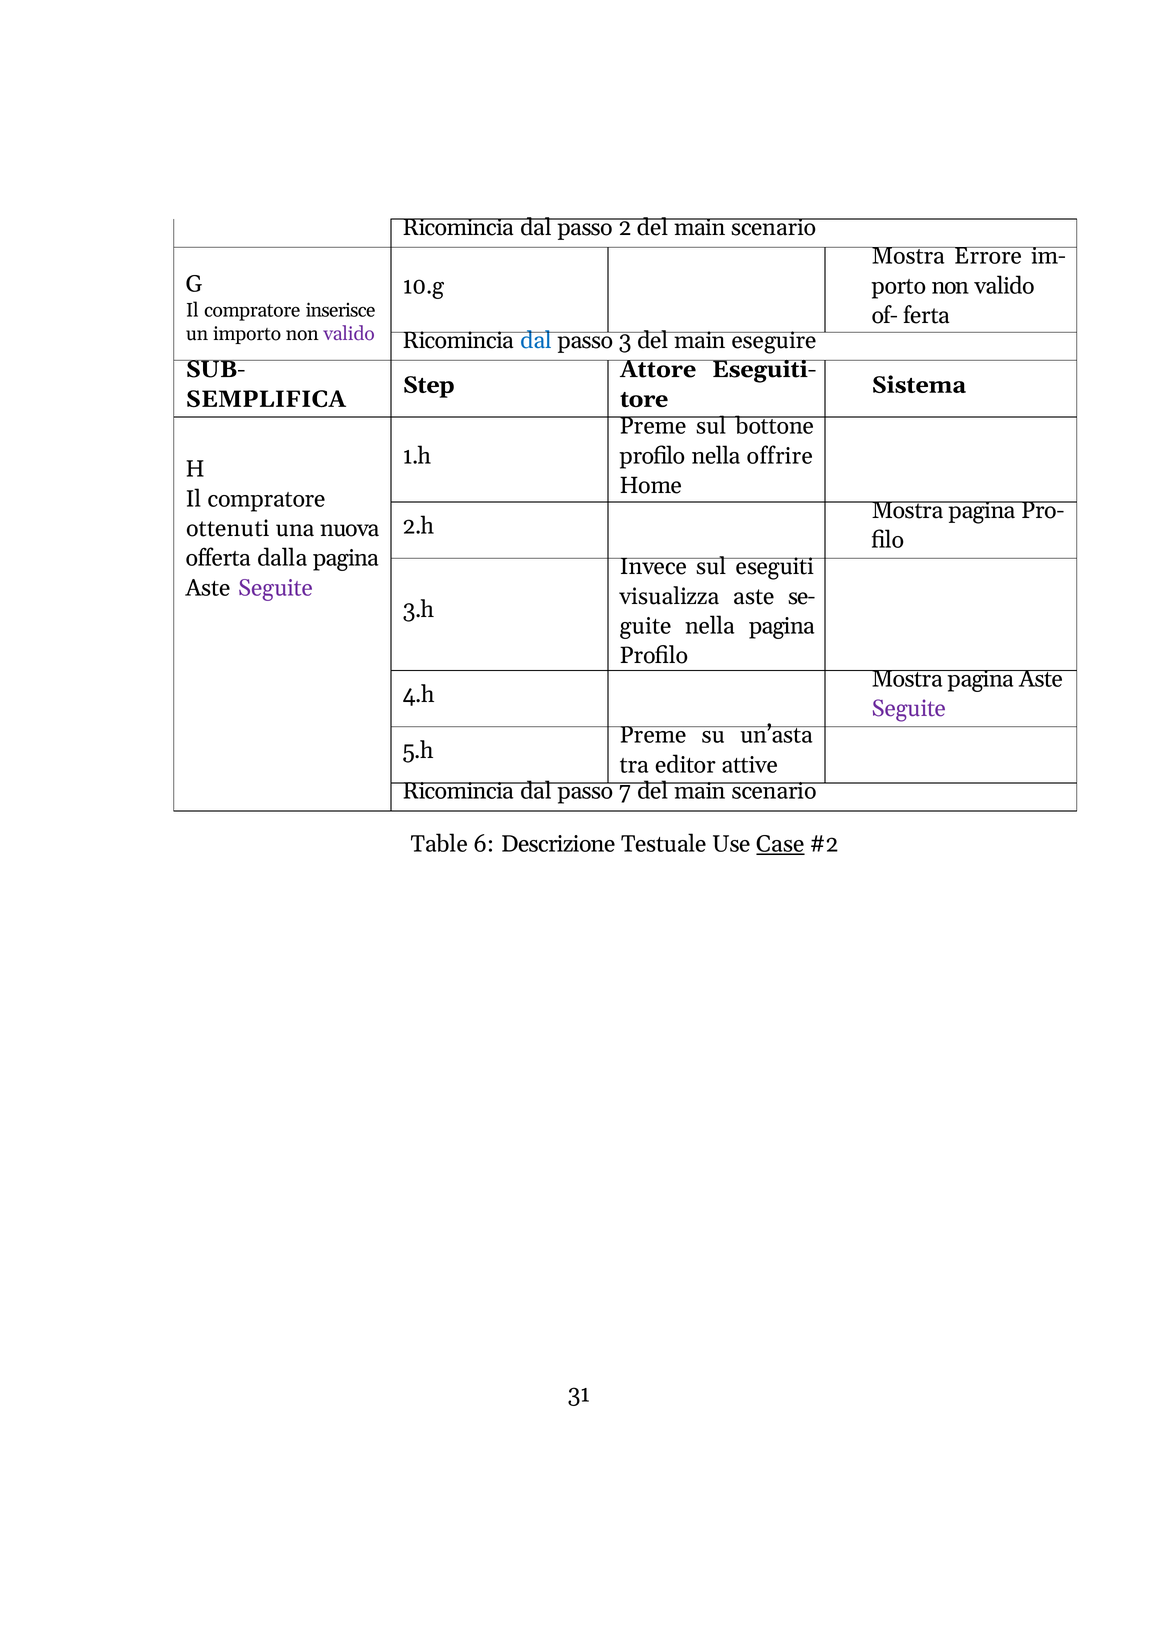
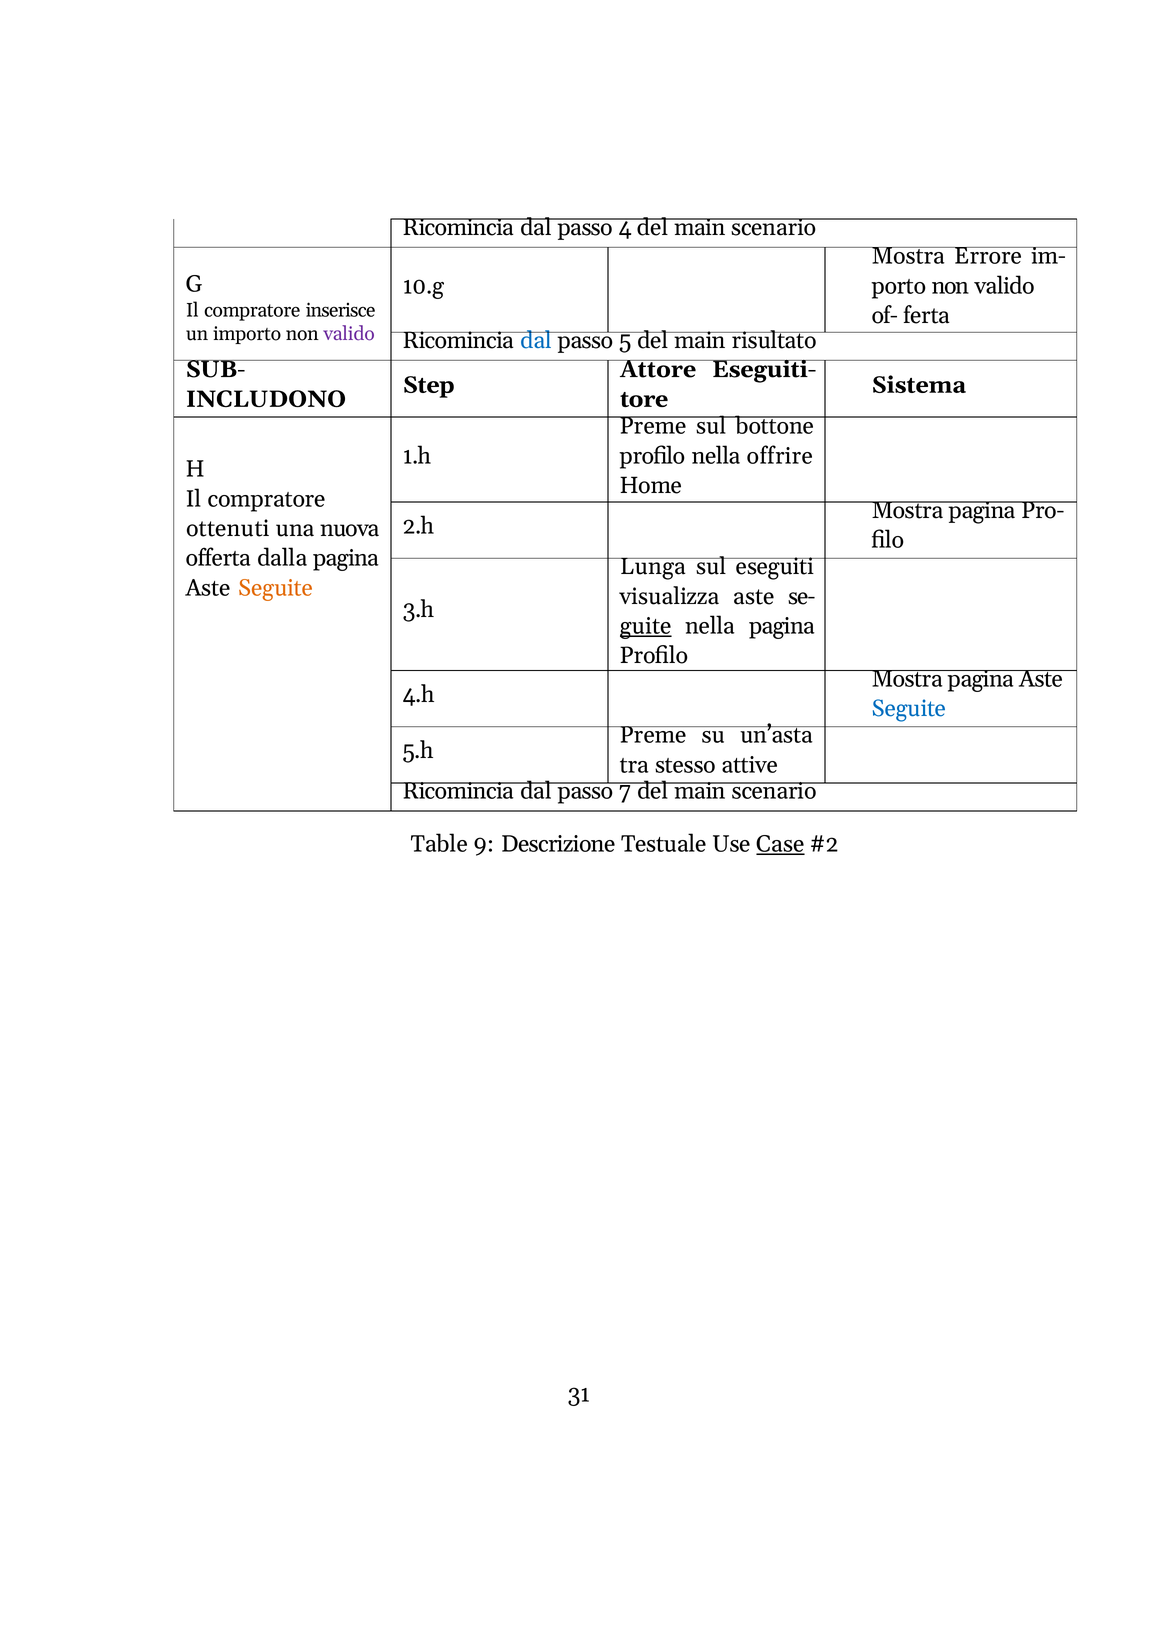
2: 2 -> 4 (625, 227)
3: 3 -> 5 (625, 340)
eseguire: eseguire -> risultato (774, 340)
SEMPLIFICA: SEMPLIFICA -> INCLUDONO (266, 399)
Invece: Invece -> Lunga (653, 566)
Seguite colour: purple -> orange (276, 588)
guite underline: none -> present (646, 626)
Seguite colour: purple -> blue (909, 709)
editor: editor -> stesso (686, 765)
6: 6 -> 9 (484, 844)
